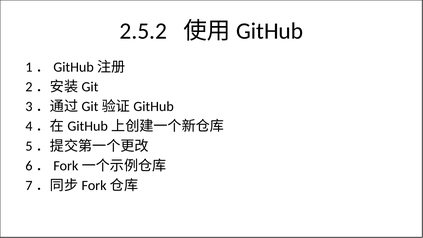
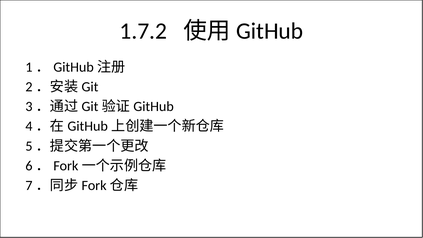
2.5.2: 2.5.2 -> 1.7.2 (143, 31)
